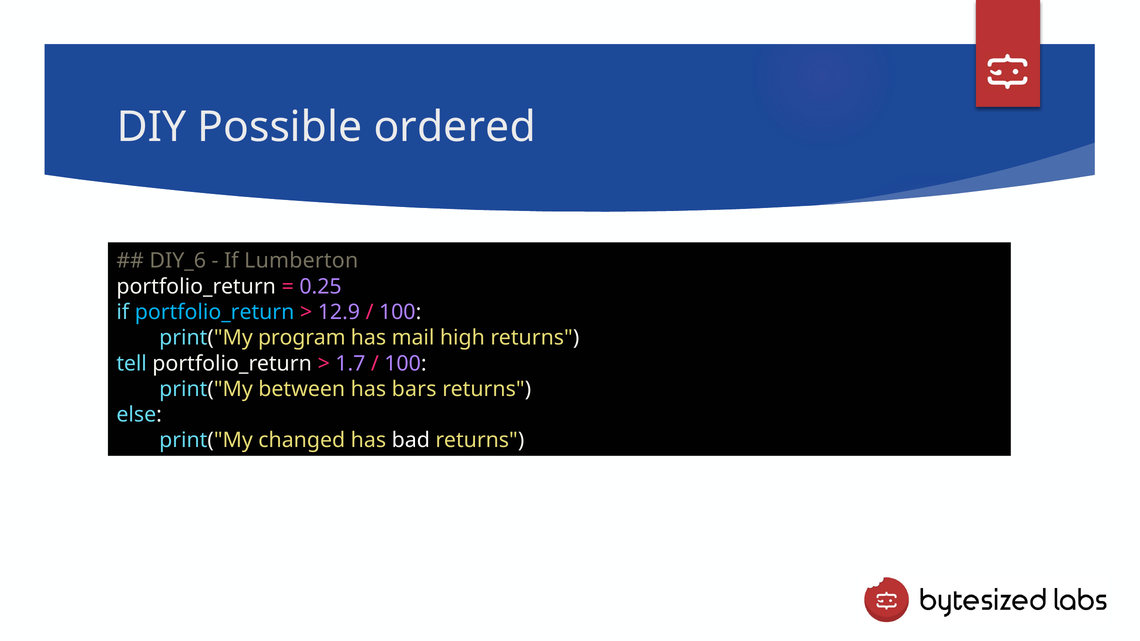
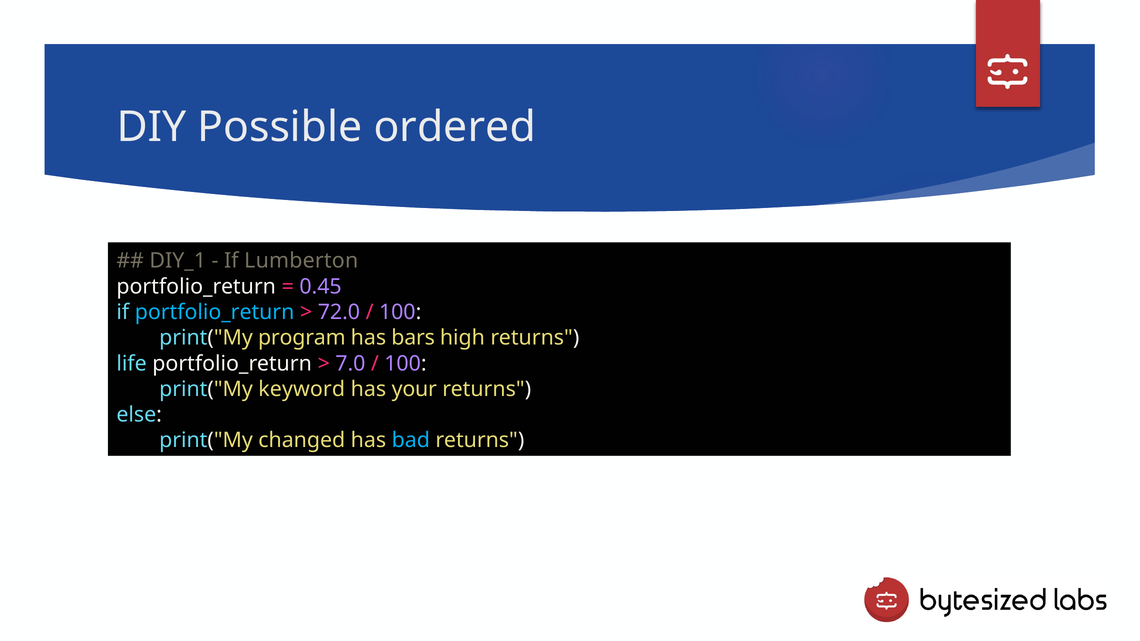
DIY_6: DIY_6 -> DIY_1 (178, 261)
0.25: 0.25 -> 0.45 (321, 287)
12.9: 12.9 -> 72.0 (339, 312)
mail: mail -> bars (413, 338)
tell: tell -> life (132, 364)
1.7: 1.7 -> 7.0 (350, 364)
between: between -> keyword (302, 389)
bars: bars -> your (414, 389)
bad colour: white -> light blue (411, 441)
